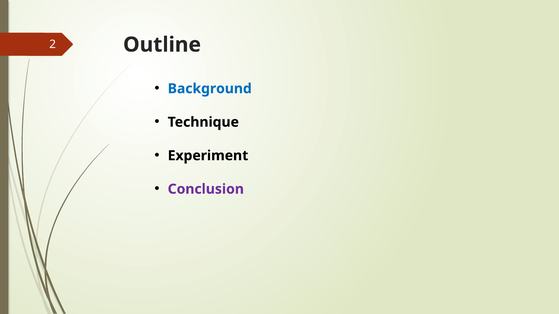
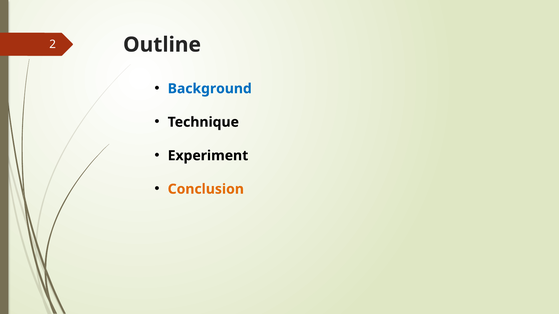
Conclusion colour: purple -> orange (206, 189)
